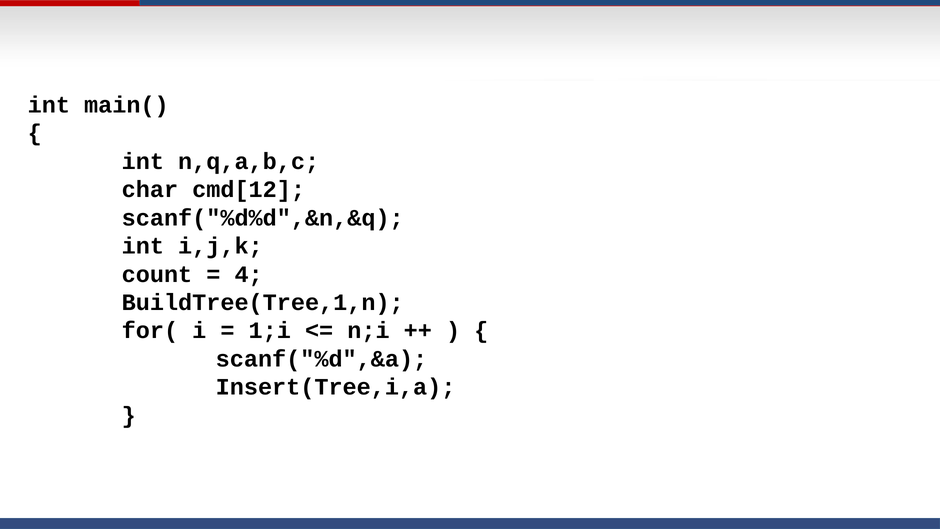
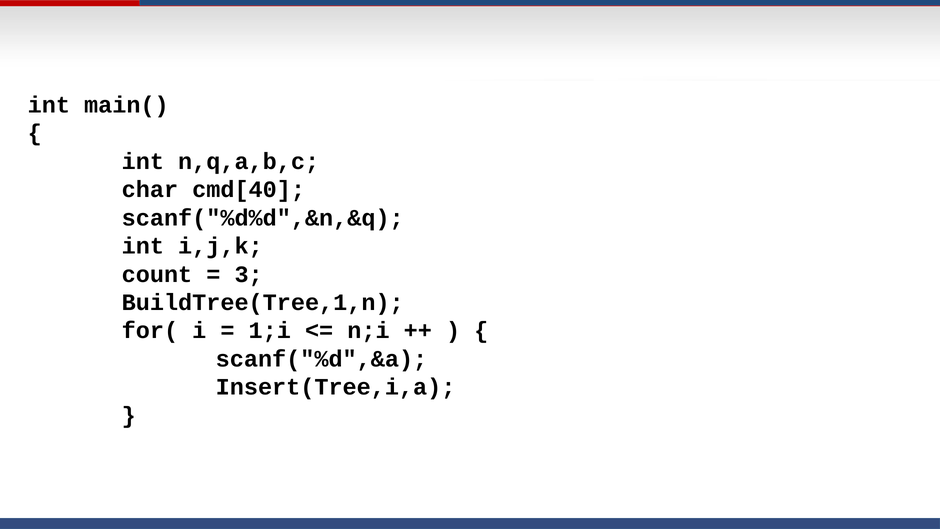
cmd[12: cmd[12 -> cmd[40 (249, 190)
4: 4 -> 3 (249, 274)
